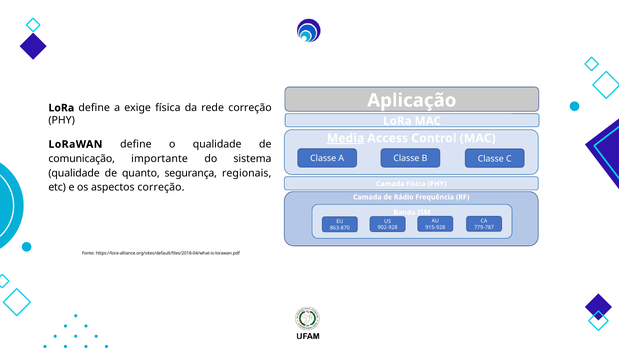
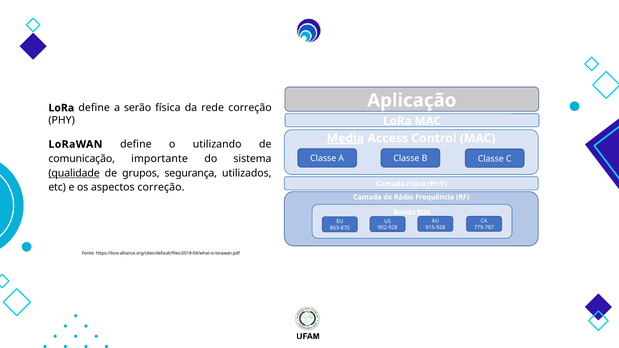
exige: exige -> serão (138, 108)
o qualidade: qualidade -> utilizando (217, 144)
qualidade underline: none -> present (74, 173)
quanto: quanto -> grupos (141, 173)
regionais: regionais -> utilizados (247, 173)
